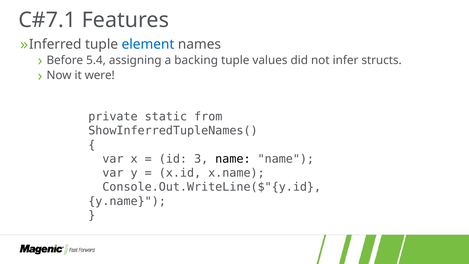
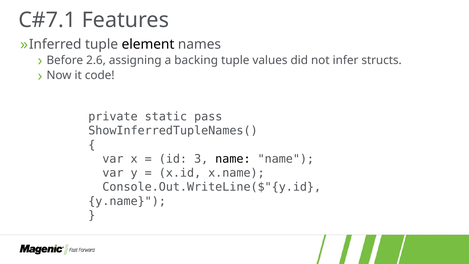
element colour: blue -> black (148, 44)
5.4: 5.4 -> 2.6 (96, 60)
were: were -> code (100, 75)
from: from -> pass (208, 117)
